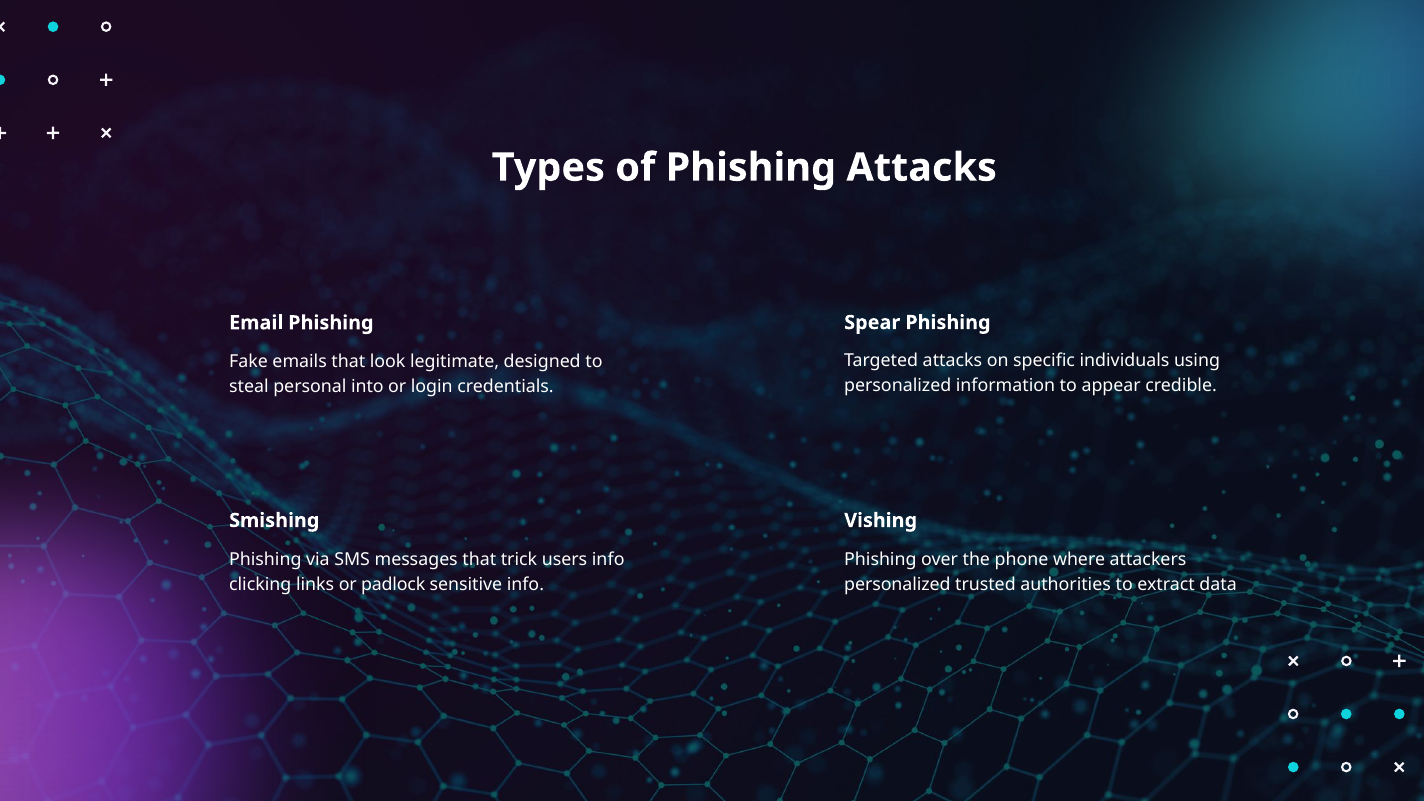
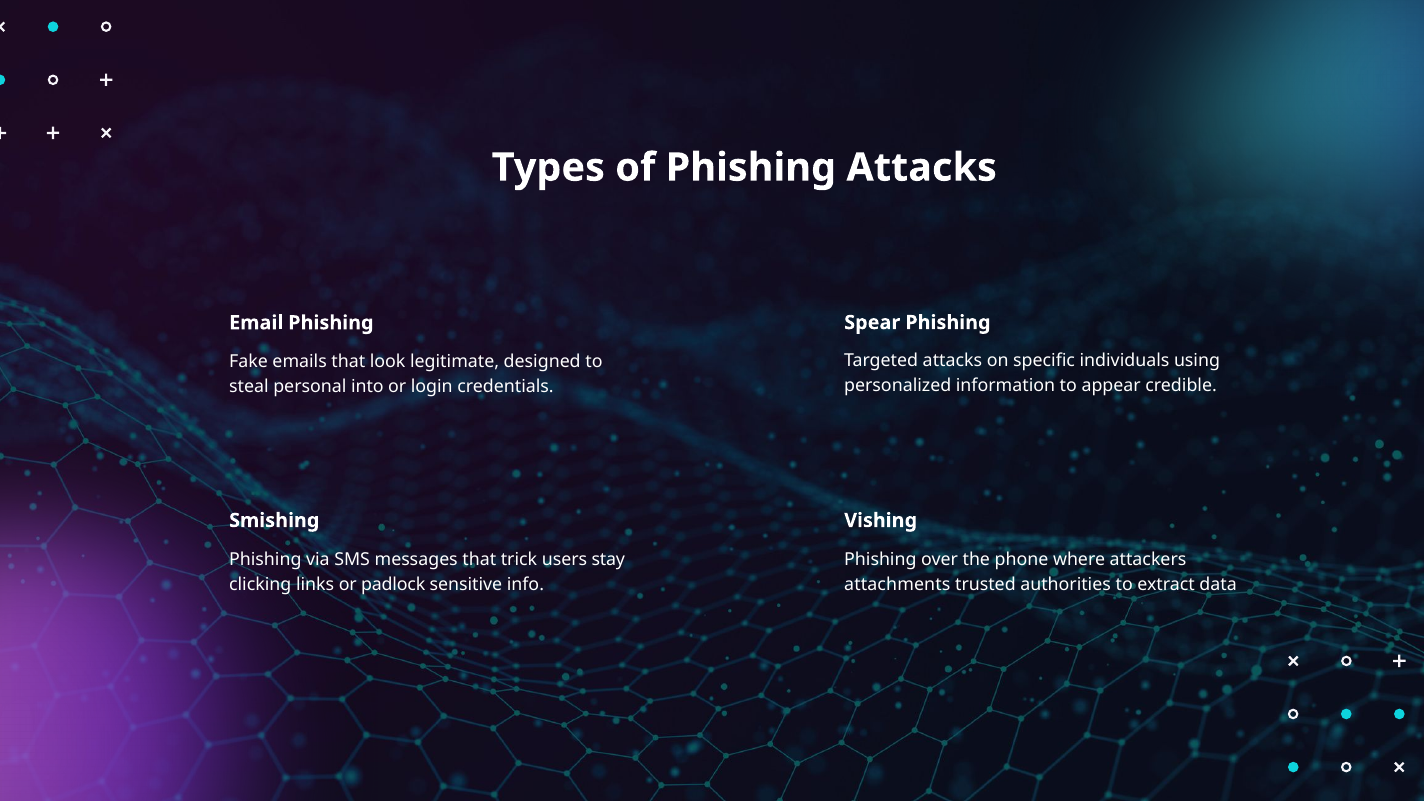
users info: info -> stay (608, 560)
personalized: personalized -> attachments (897, 585)
